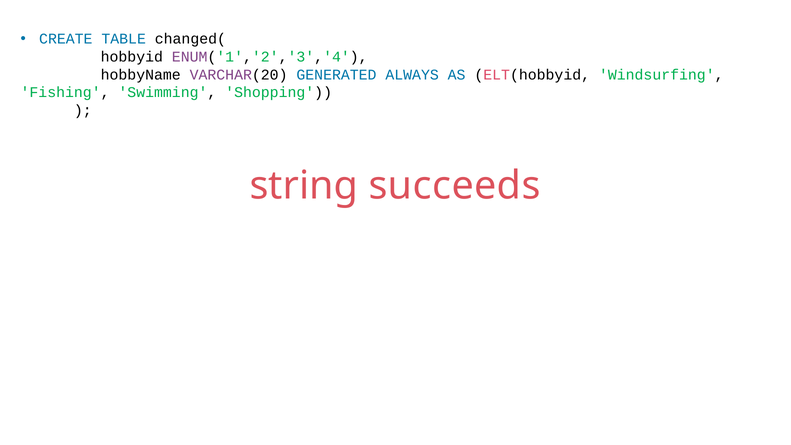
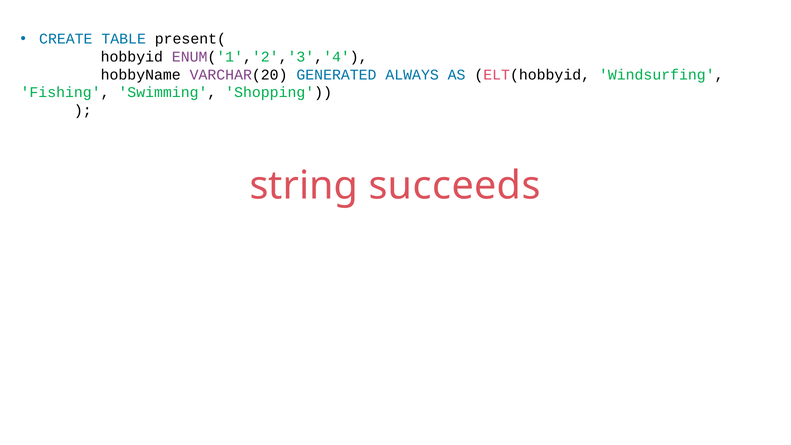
changed(: changed( -> present( (190, 39)
